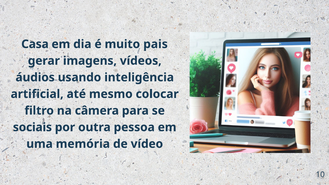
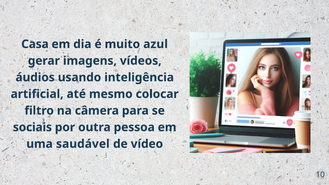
pais: pais -> azul (156, 44)
memória: memória -> saudável (83, 144)
